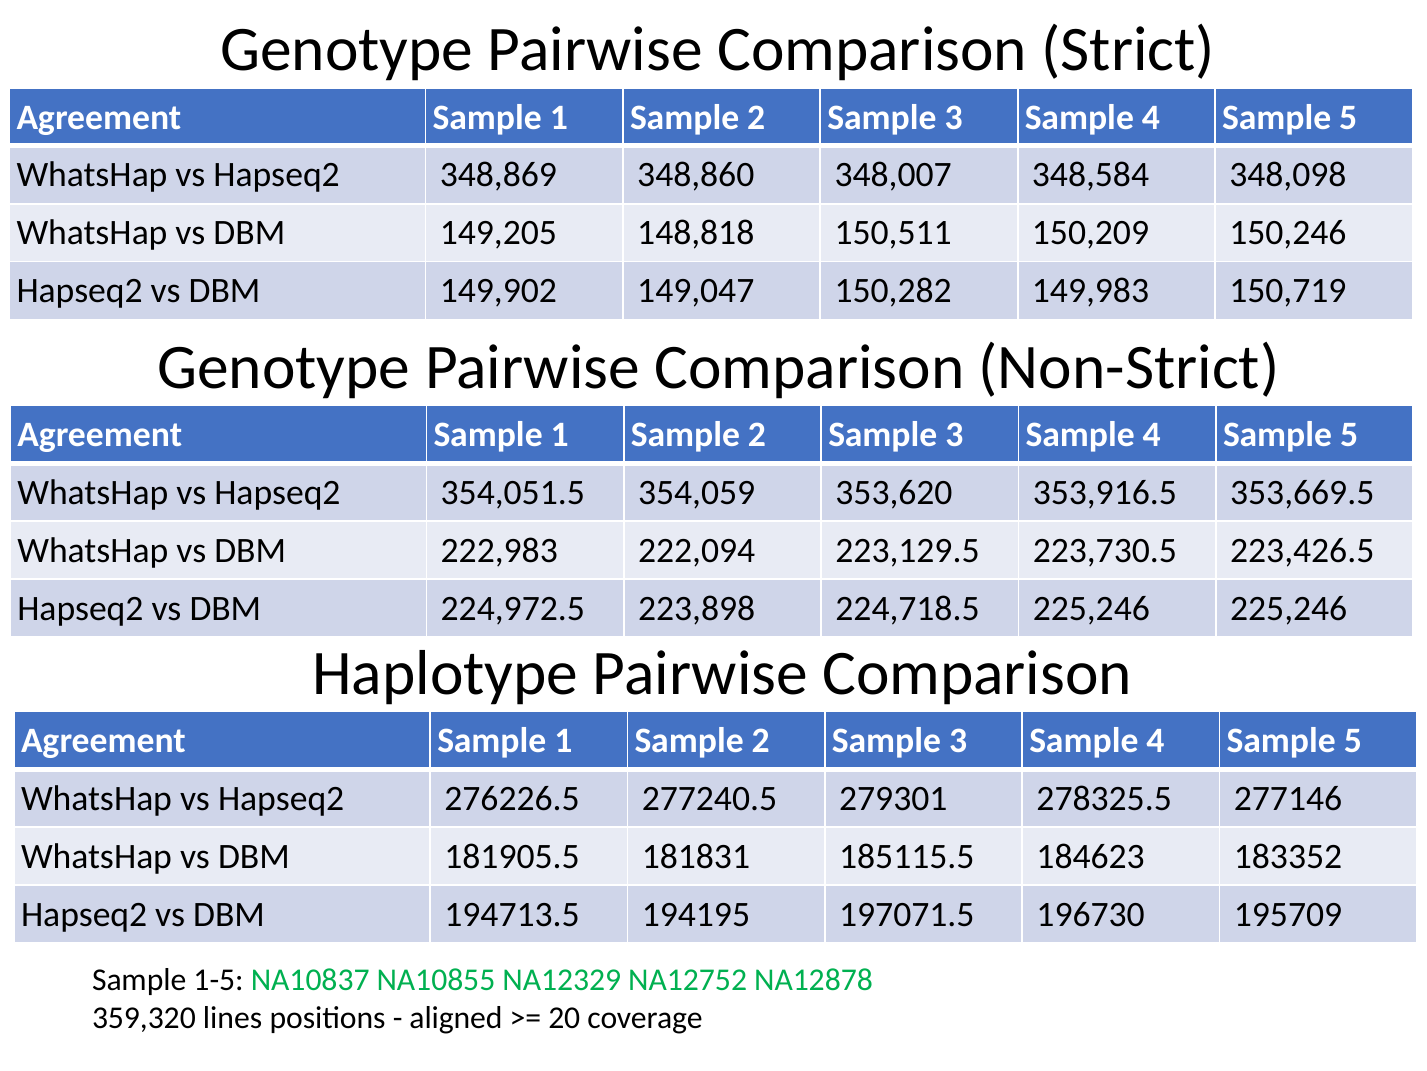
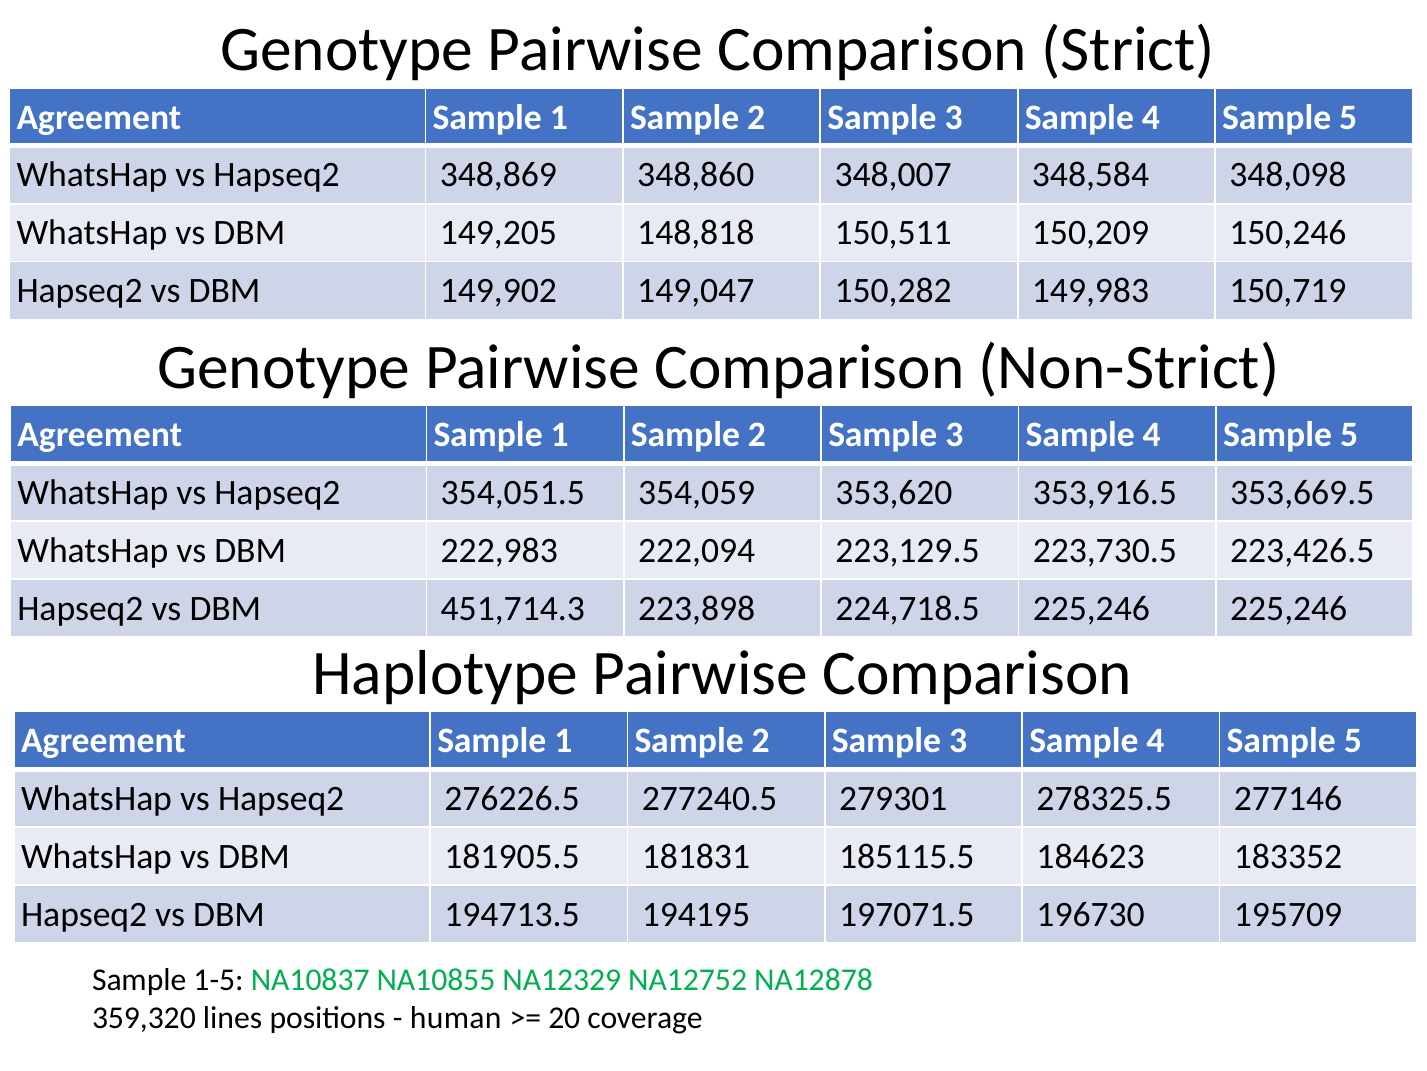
224,972.5: 224,972.5 -> 451,714.3 (513, 608)
aligned: aligned -> human (456, 1018)
